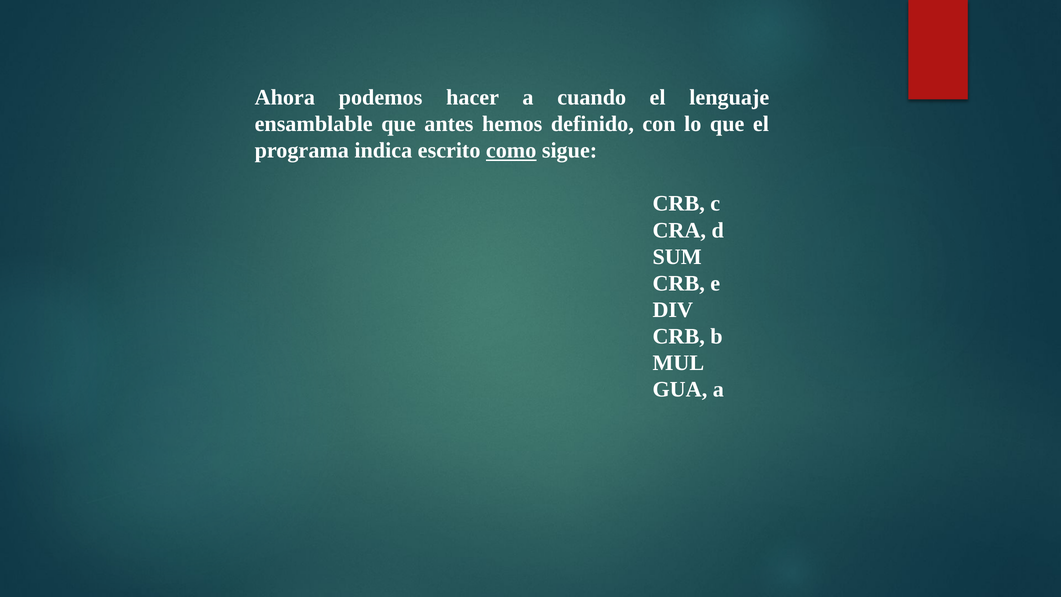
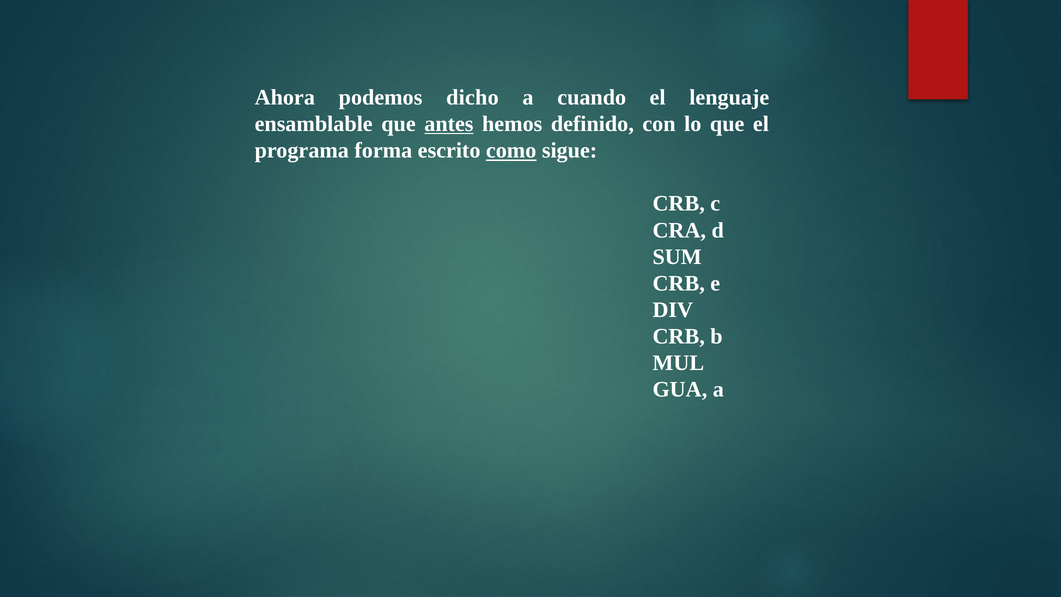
hacer: hacer -> dicho (472, 97)
antes underline: none -> present (449, 124)
indica: indica -> forma (383, 151)
